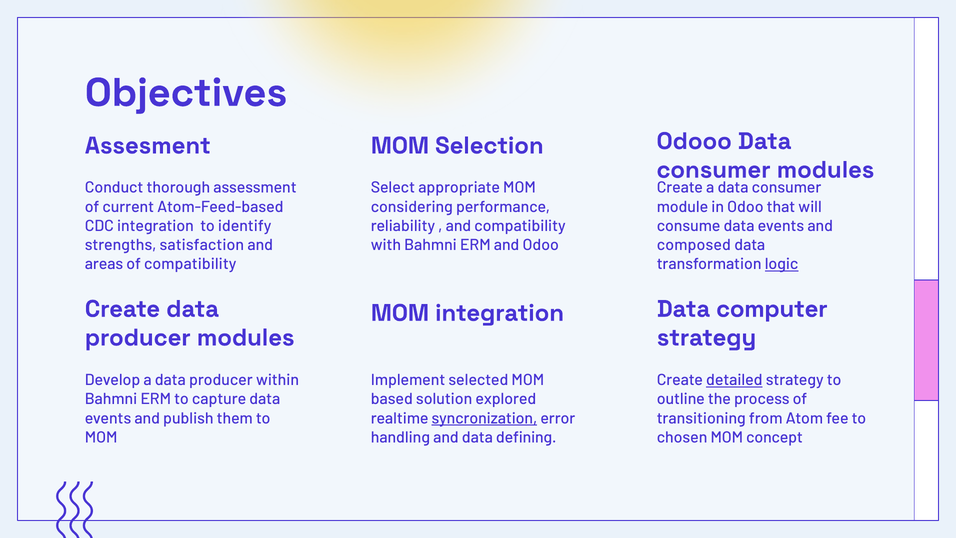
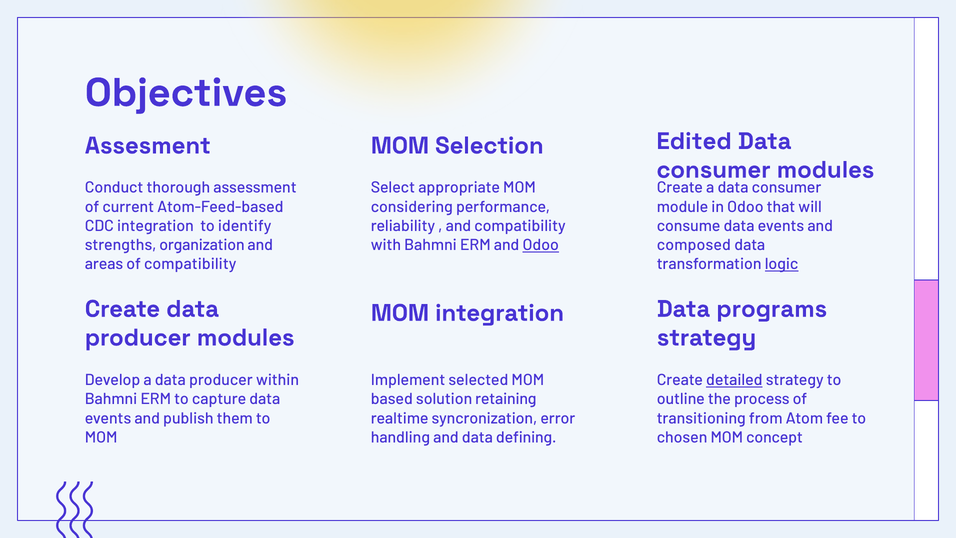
Odooo: Odooo -> Edited (694, 141)
satisfaction: satisfaction -> organization (202, 245)
Odoo underline: none -> present (541, 245)
computer: computer -> programs (772, 309)
explored: explored -> retaining (506, 399)
syncronization underline: present -> none (484, 418)
